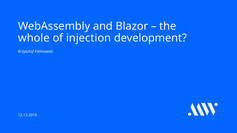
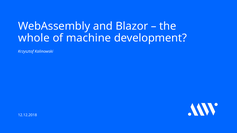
injection: injection -> machine (89, 38)
